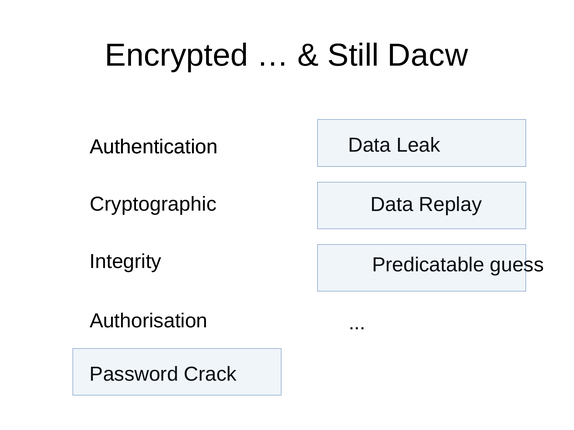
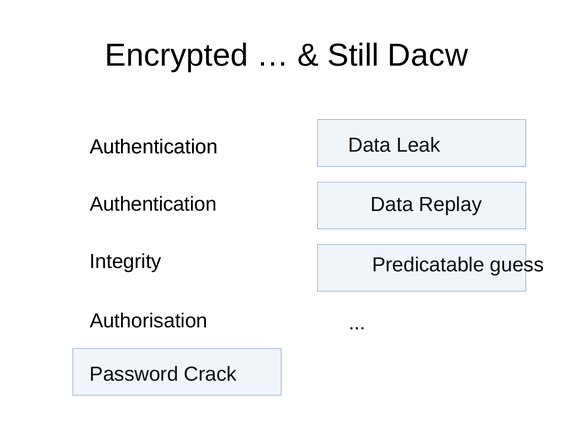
Cryptographic: Cryptographic -> Authentication (153, 204)
